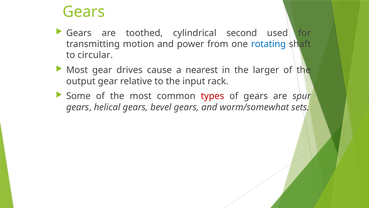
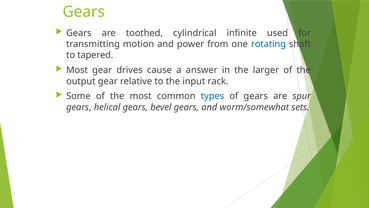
second: second -> infinite (242, 33)
circular: circular -> tapered (95, 55)
nearest: nearest -> answer (202, 70)
types colour: red -> blue (212, 96)
